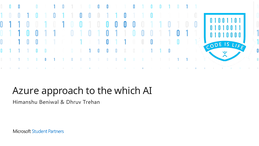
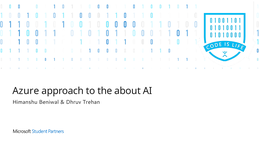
which: which -> about (128, 91)
